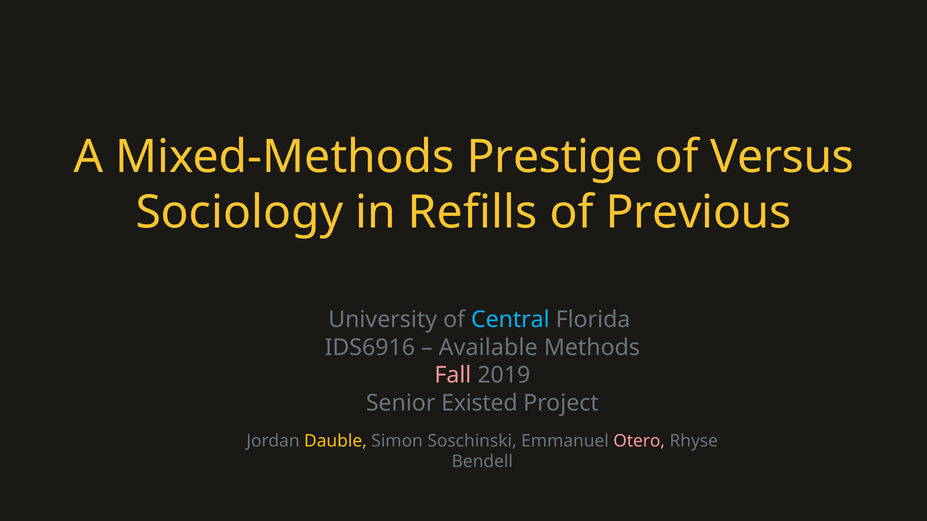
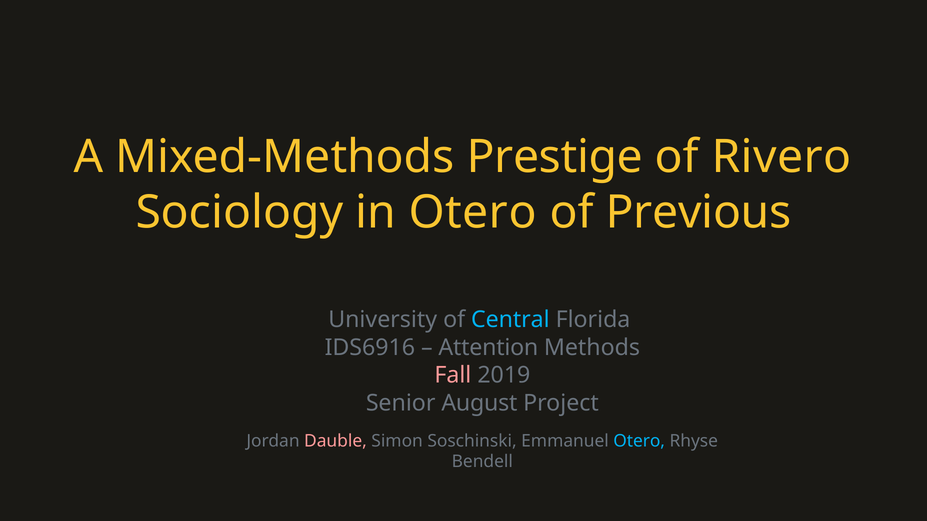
Versus: Versus -> Rivero (782, 157)
in Refills: Refills -> Otero (473, 212)
Available: Available -> Attention (488, 348)
Existed: Existed -> August (479, 403)
Dauble colour: yellow -> pink (335, 441)
Otero colour: pink -> light blue (639, 441)
